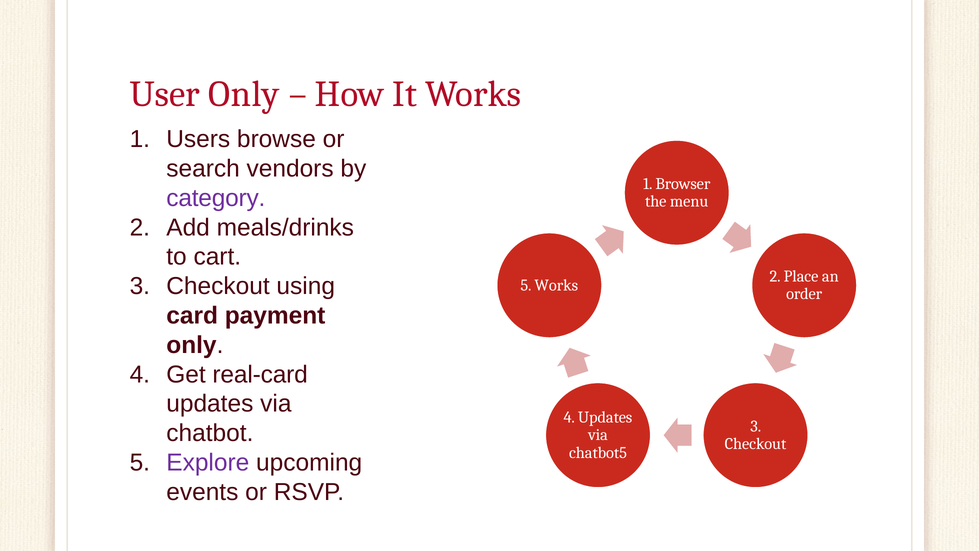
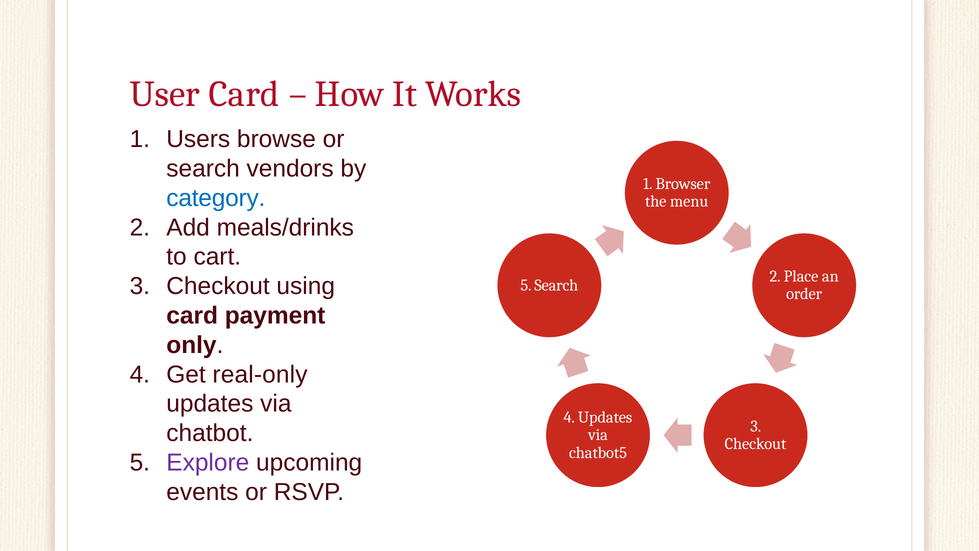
User Only: Only -> Card (244, 94)
category colour: purple -> blue (216, 198)
Works: Works -> Search (556, 285)
real-card: real-card -> real-only (260, 374)
